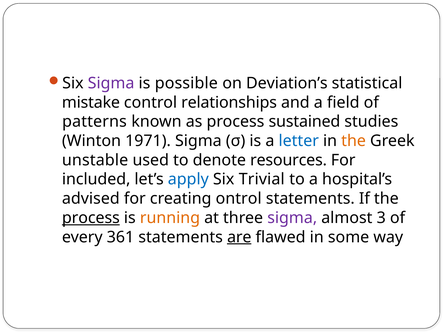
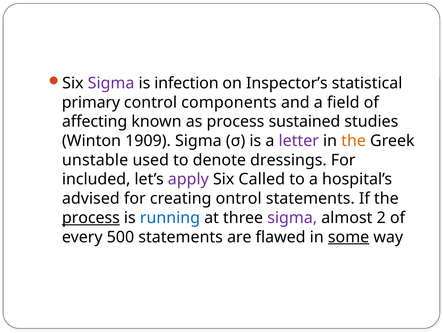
possible: possible -> infection (186, 83)
Deviation’s: Deviation’s -> Inspector’s (287, 83)
mistake: mistake -> primary (91, 102)
relationships: relationships -> components (229, 102)
patterns: patterns -> affecting (95, 121)
1971: 1971 -> 1909 (148, 141)
letter colour: blue -> purple (299, 141)
resources: resources -> dressings (288, 160)
apply colour: blue -> purple (188, 179)
Trivial: Trivial -> Called (262, 179)
running colour: orange -> blue (170, 217)
3: 3 -> 2 (381, 217)
361: 361 -> 500 (120, 237)
are underline: present -> none (239, 237)
some underline: none -> present (349, 237)
